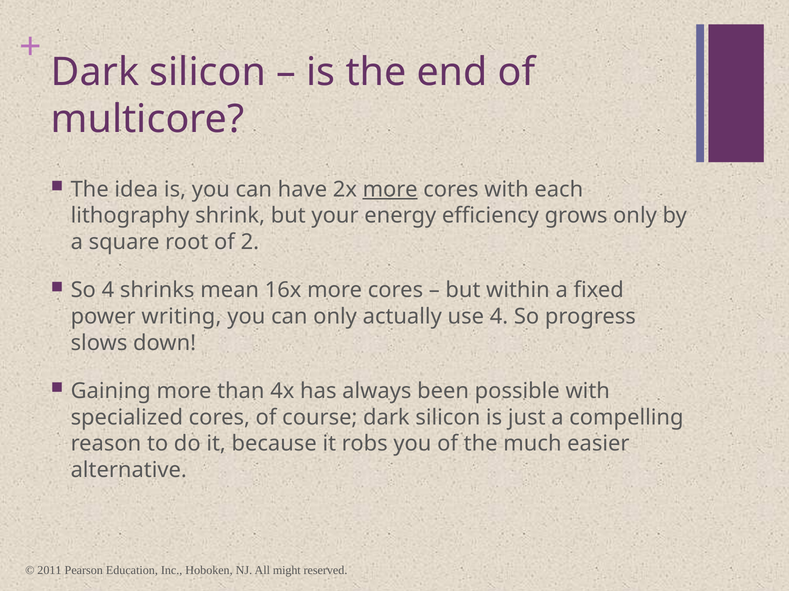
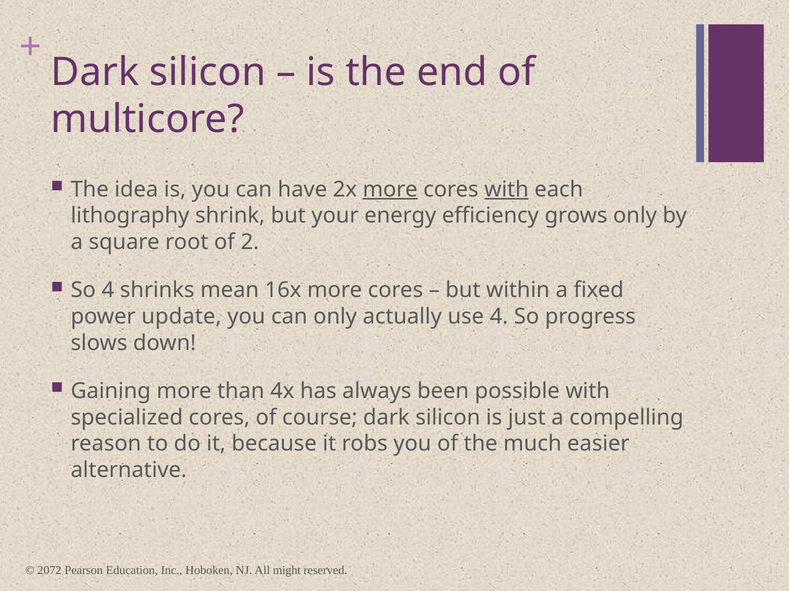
with underline: none -> present (506, 190)
writing: writing -> update (181, 317)
2011: 2011 -> 2072 (49, 571)
